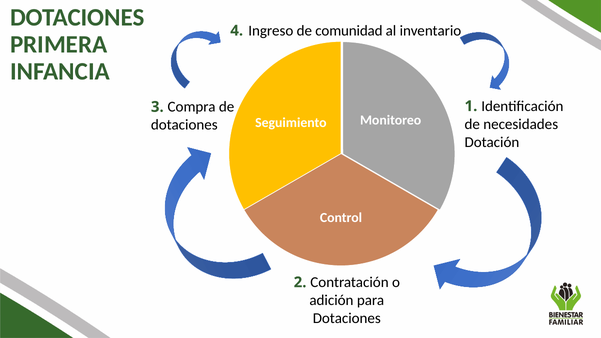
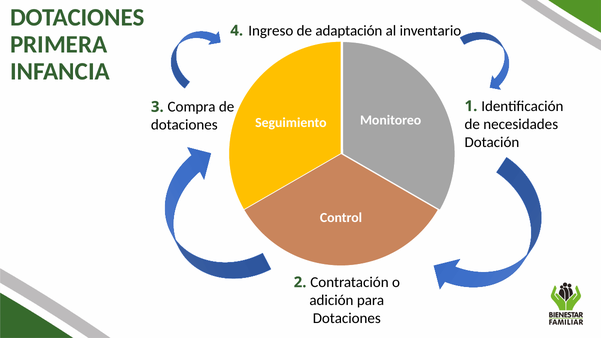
comunidad: comunidad -> adaptación (349, 31)
